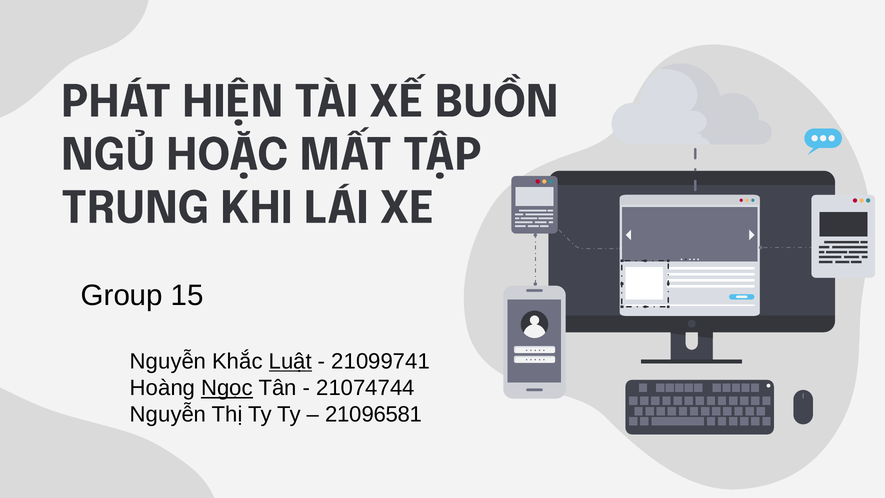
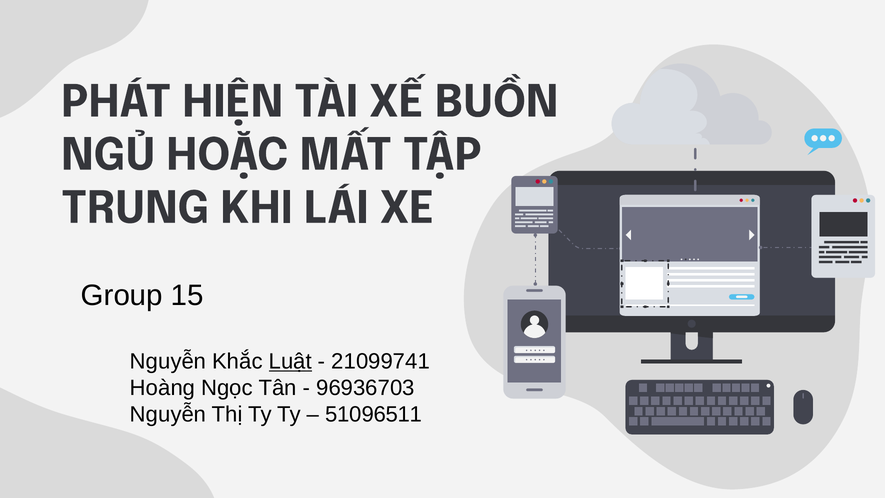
Ngọc underline: present -> none (227, 388)
21074744: 21074744 -> 96936703 (365, 388)
21096581: 21096581 -> 51096511 (374, 415)
